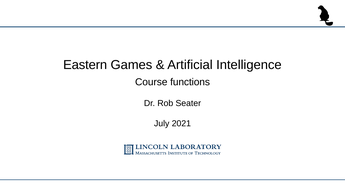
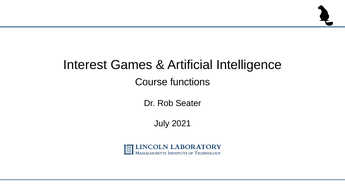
Eastern: Eastern -> Interest (85, 65)
